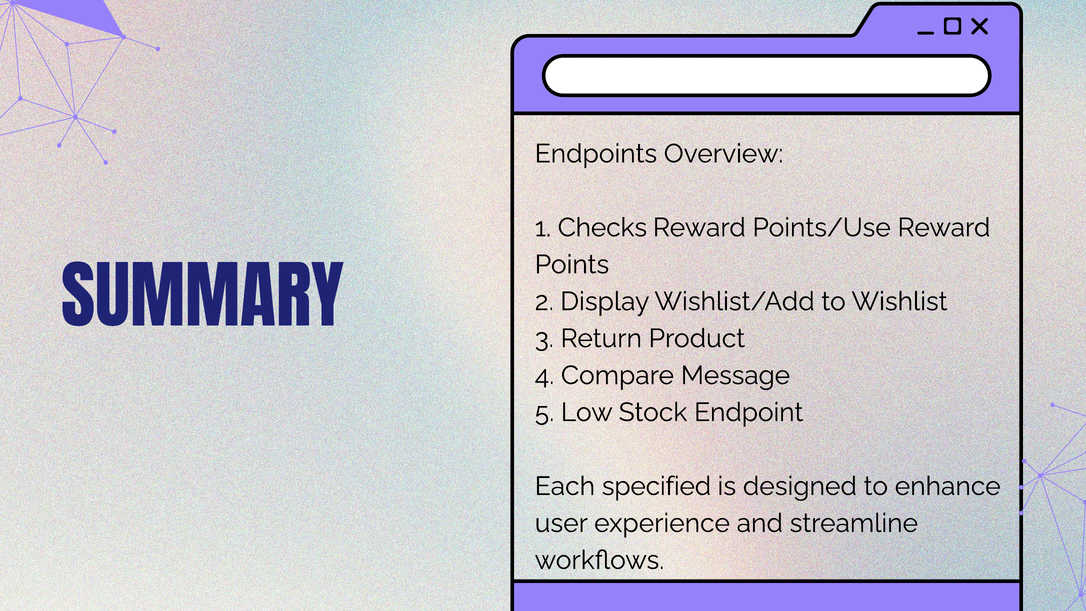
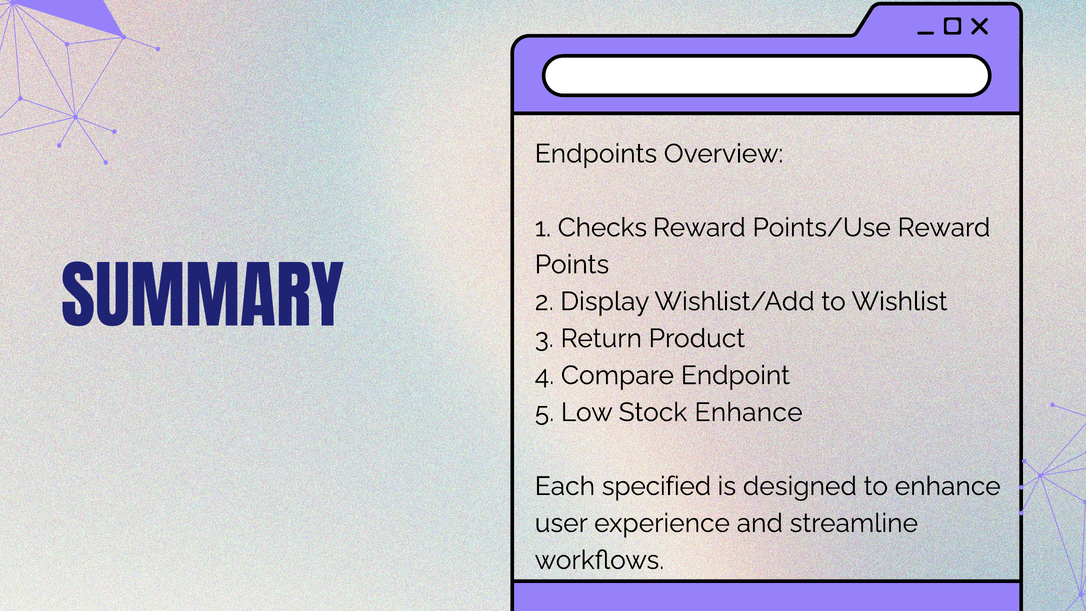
Message: Message -> Endpoint (735, 375)
Stock Endpoint: Endpoint -> Enhance (749, 412)
